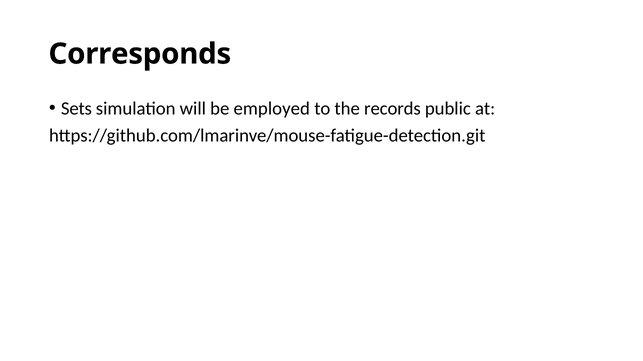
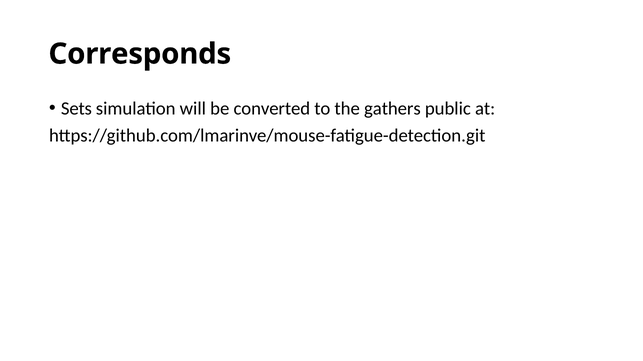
employed: employed -> converted (272, 109)
records: records -> gathers (392, 109)
